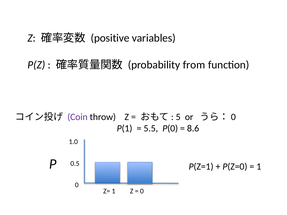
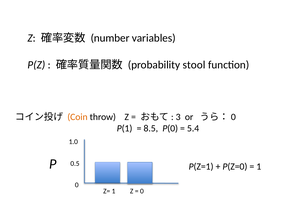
positive: positive -> number (110, 38)
from: from -> stool (194, 65)
Coin colour: purple -> orange (77, 117)
5: 5 -> 3 (178, 117)
5.5: 5.5 -> 8.5 (151, 128)
8.6: 8.6 -> 5.4 (193, 128)
